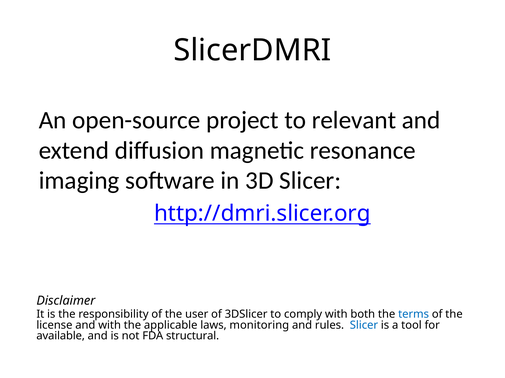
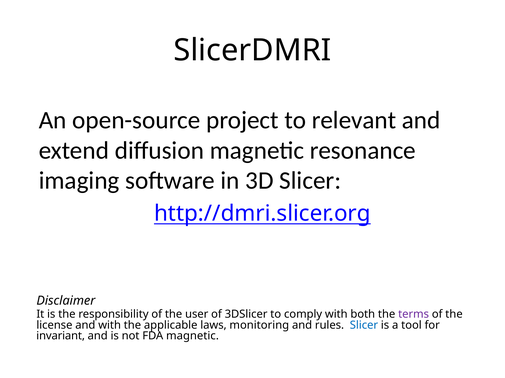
terms colour: blue -> purple (414, 315)
available: available -> invariant (61, 336)
FDA structural: structural -> magnetic (192, 336)
